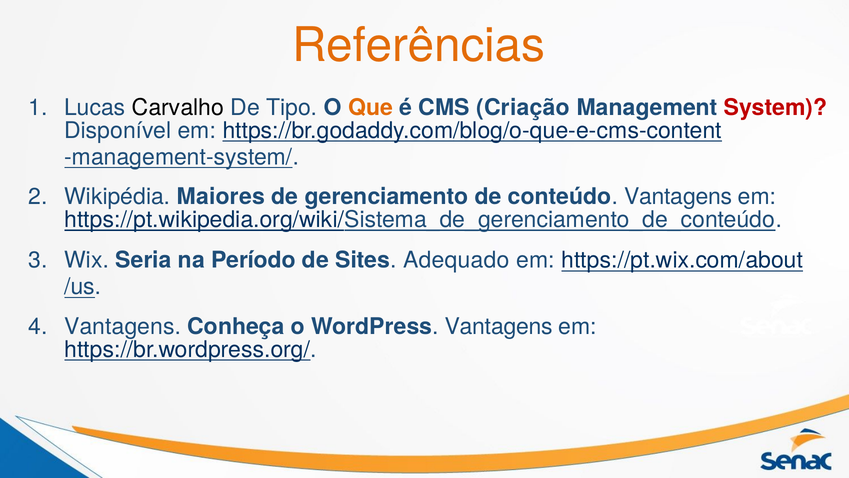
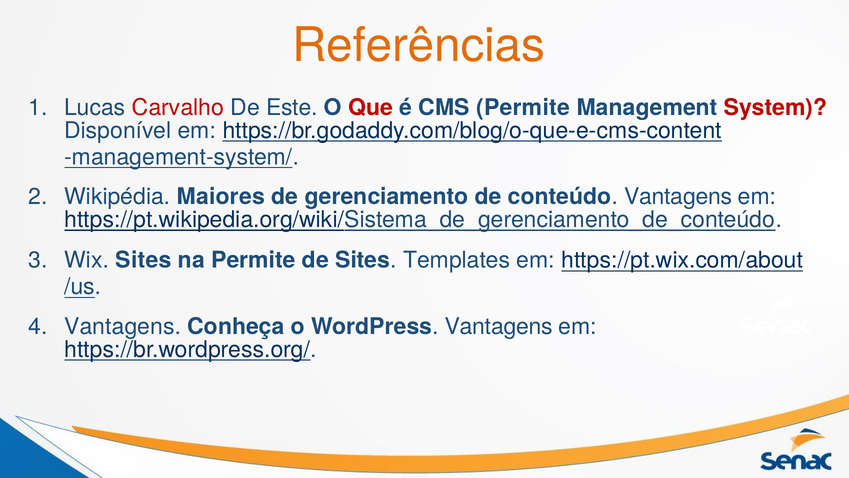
Carvalho colour: black -> red (178, 108)
Tipo: Tipo -> Este (292, 108)
Que colour: orange -> red (370, 108)
CMS Criação: Criação -> Permite (523, 108)
Wix Seria: Seria -> Sites (143, 260)
na Período: Período -> Permite (253, 260)
Adequado: Adequado -> Templates (457, 260)
